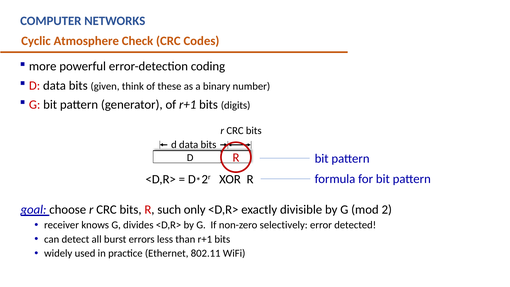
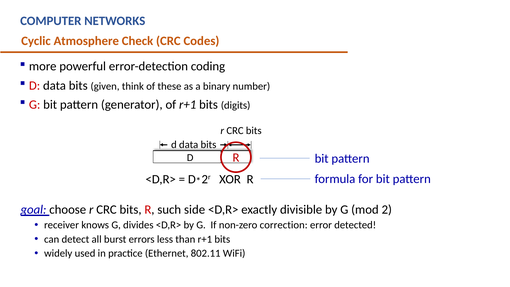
only: only -> side (195, 210)
selectively: selectively -> correction (284, 225)
